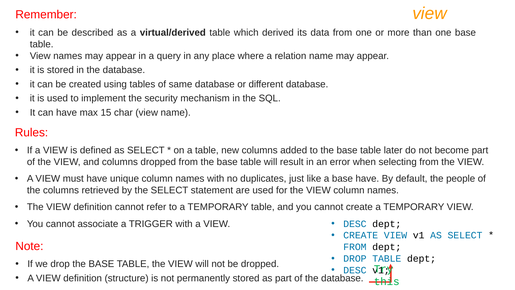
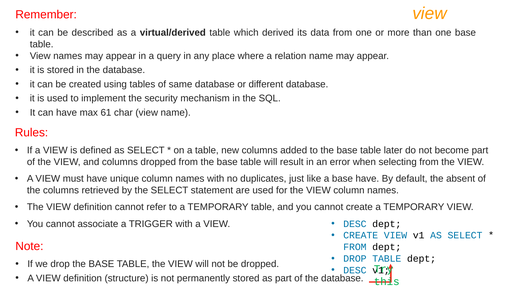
15: 15 -> 61 (106, 112)
people: people -> absent (461, 179)
